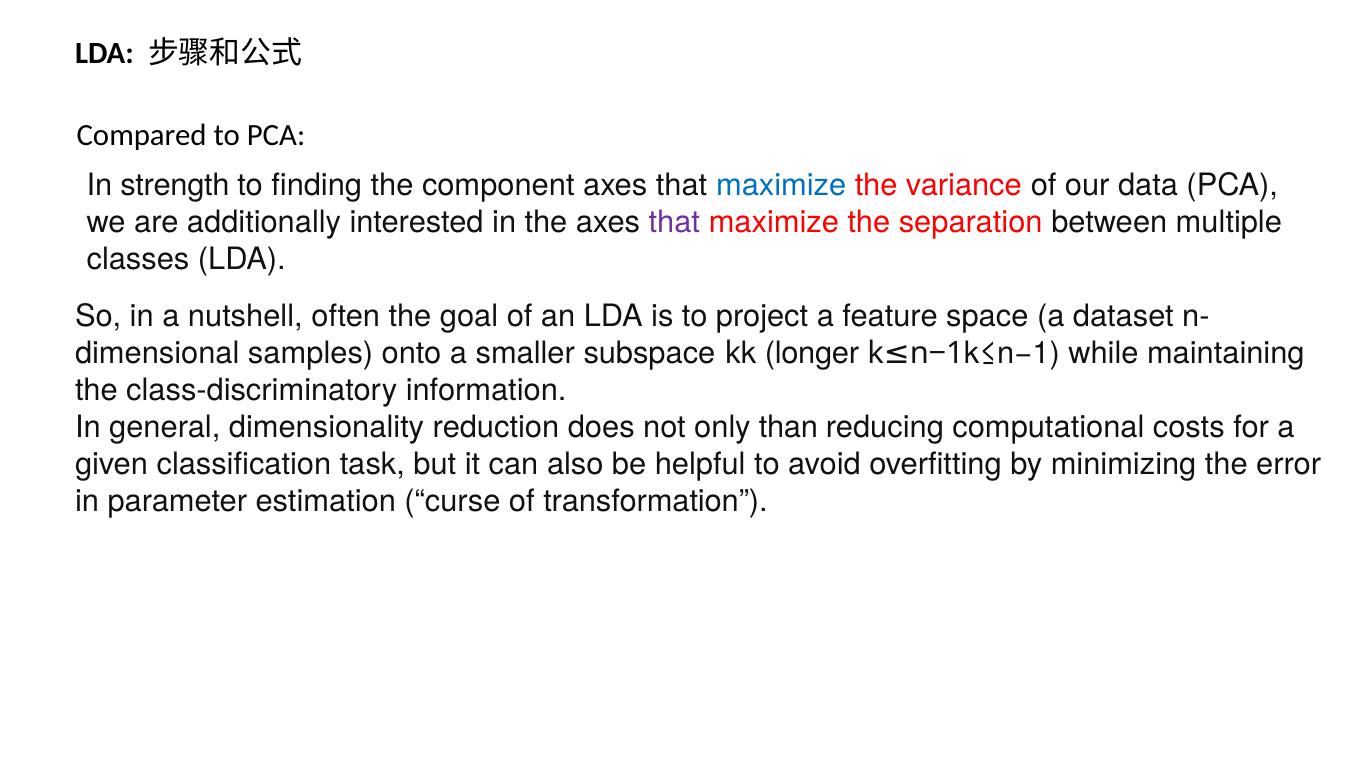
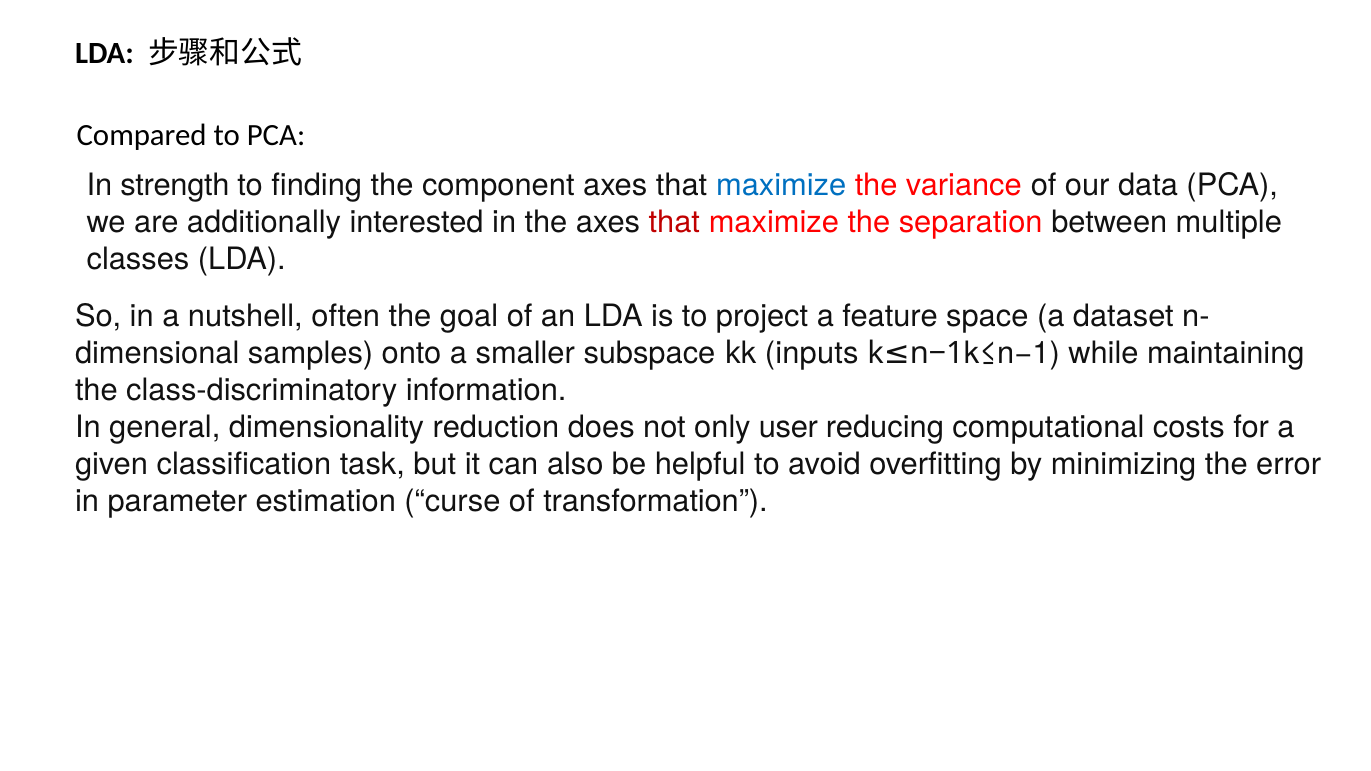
that colour: purple -> red (674, 222)
longer: longer -> inputs (812, 353)
than: than -> user (788, 427)
